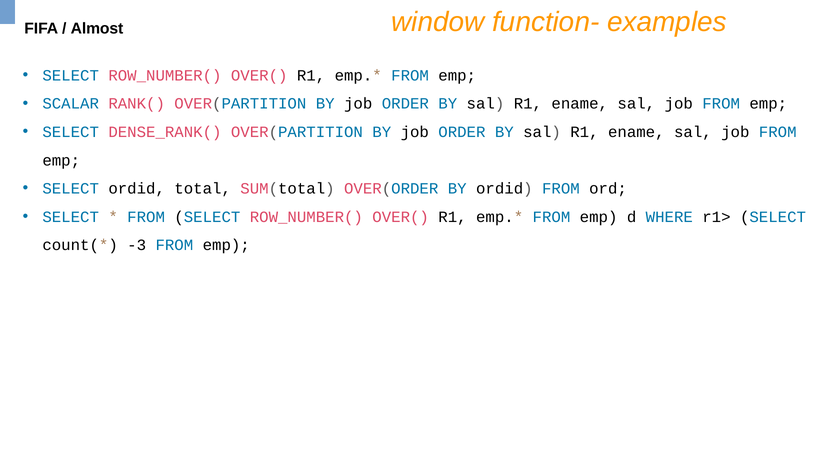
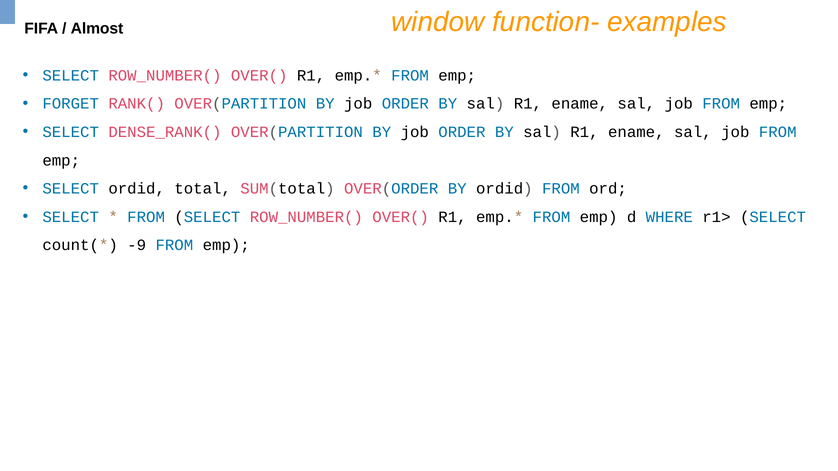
SCALAR: SCALAR -> FORGET (71, 104)
-3: -3 -> -9 (137, 245)
